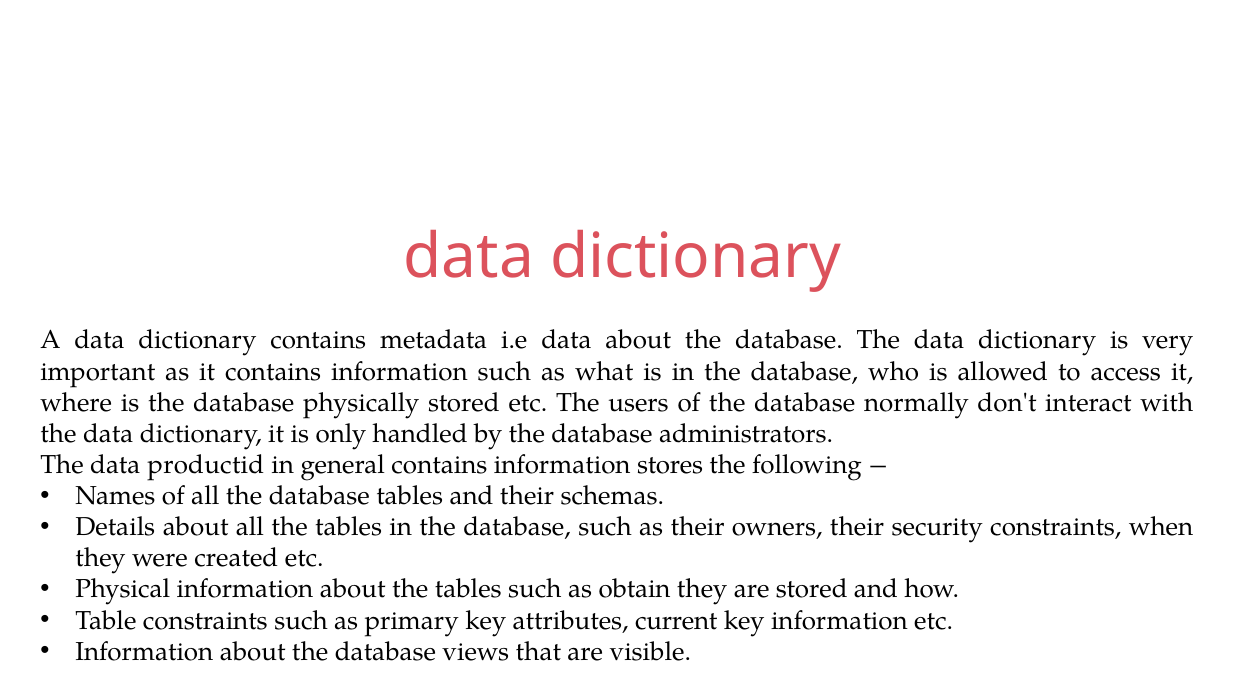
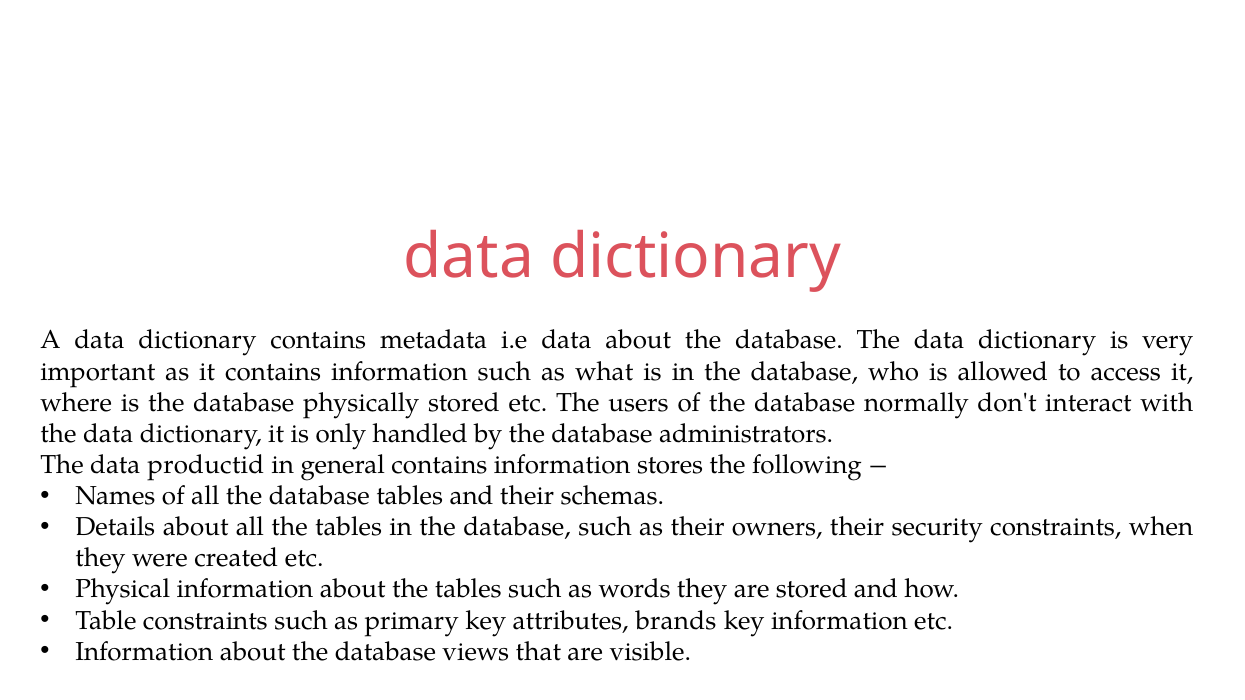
obtain: obtain -> words (635, 590)
current: current -> brands (676, 621)
